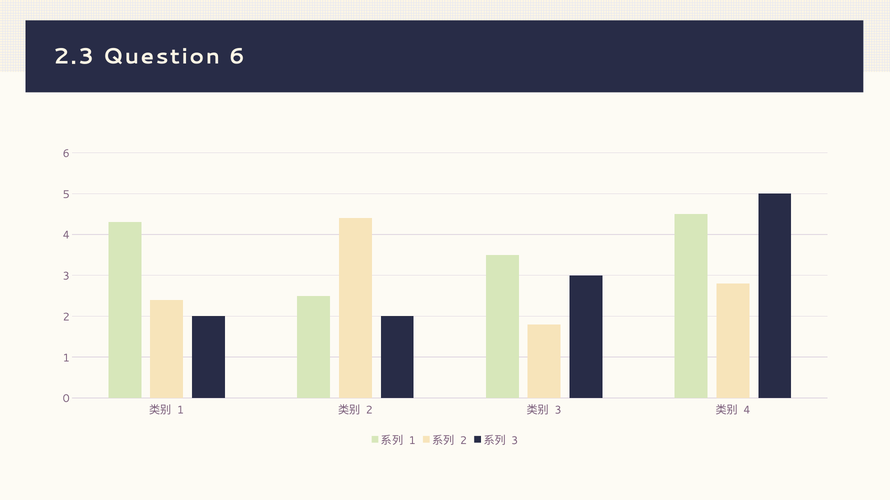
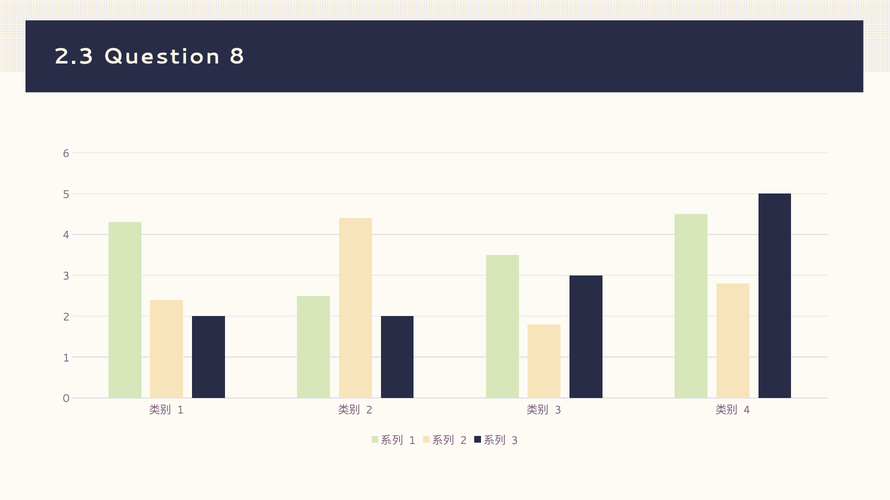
Question 6: 6 -> 8 (237, 56)
